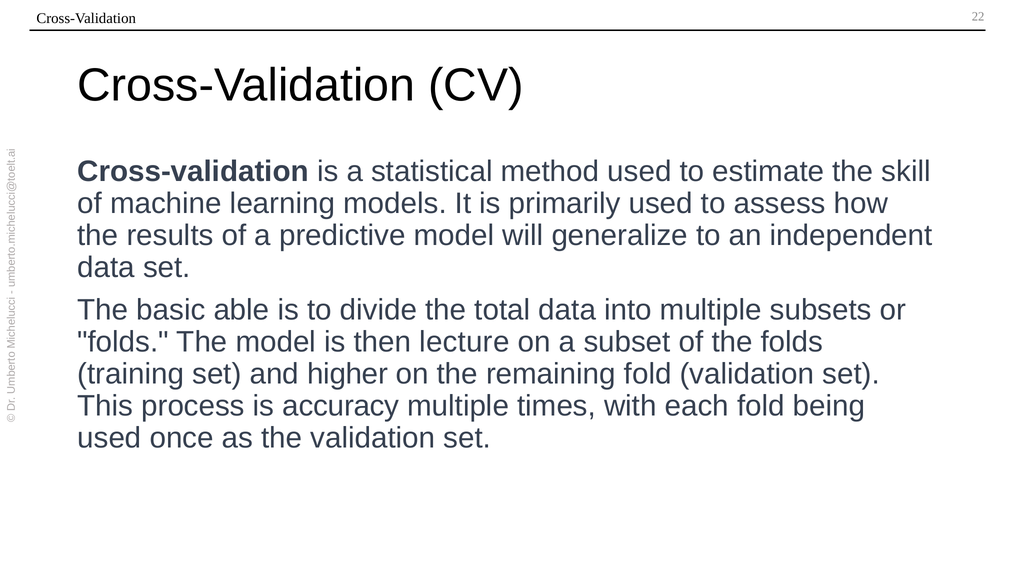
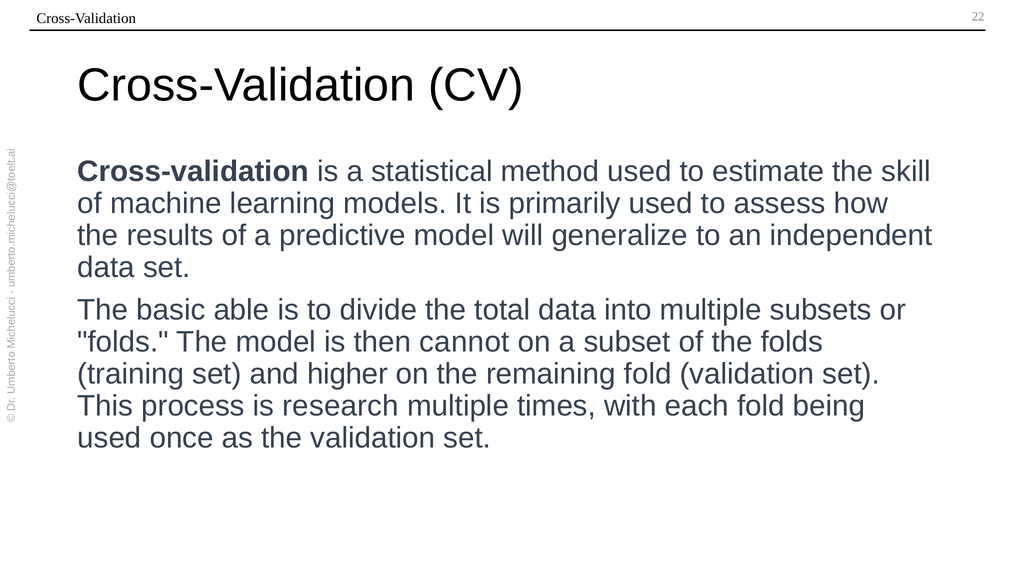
lecture: lecture -> cannot (464, 342)
accuracy: accuracy -> research (341, 406)
